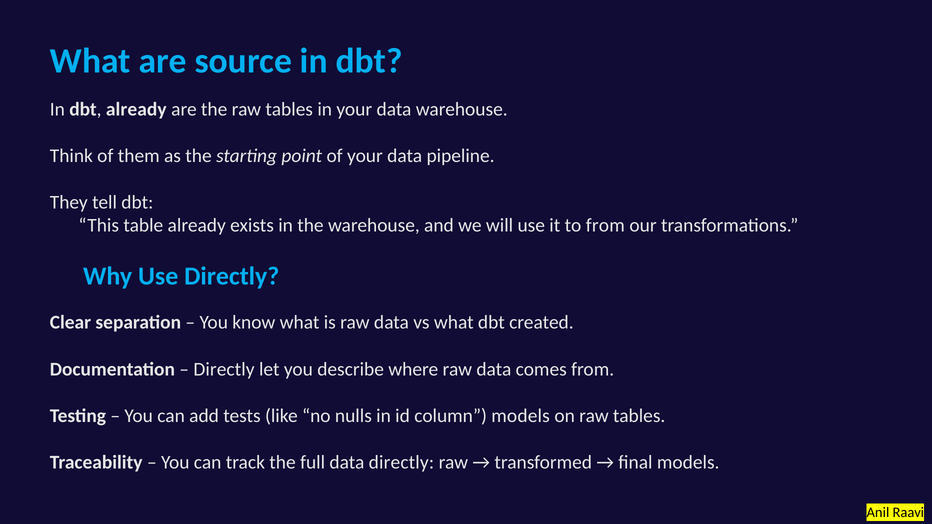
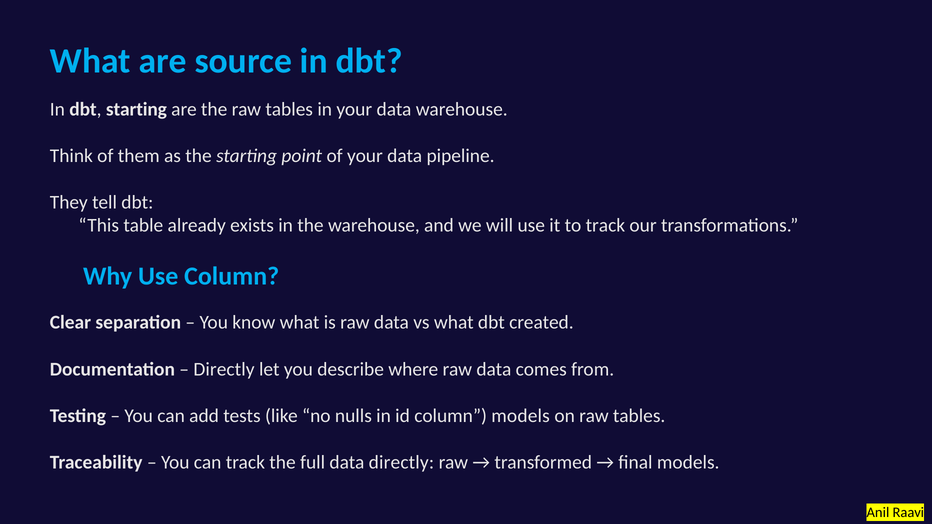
dbt already: already -> starting (136, 109)
to from: from -> track (605, 226)
Use Directly: Directly -> Column (232, 276)
